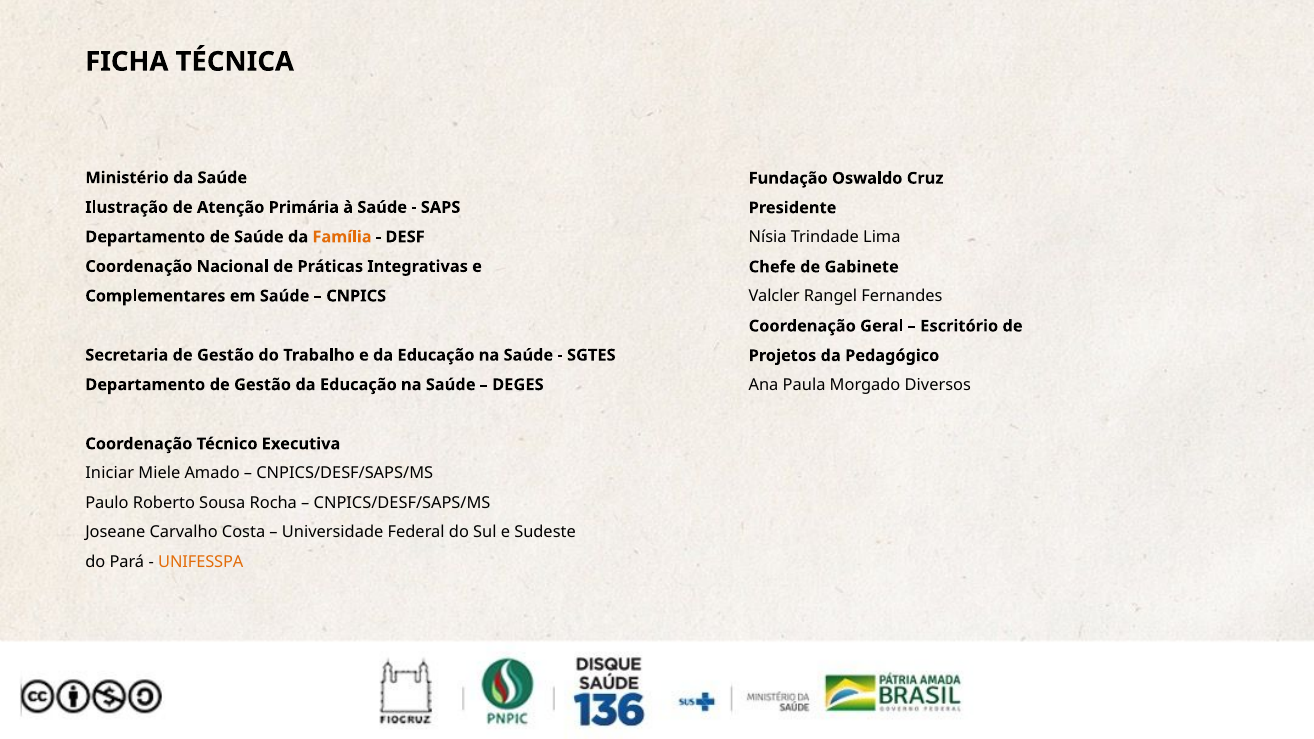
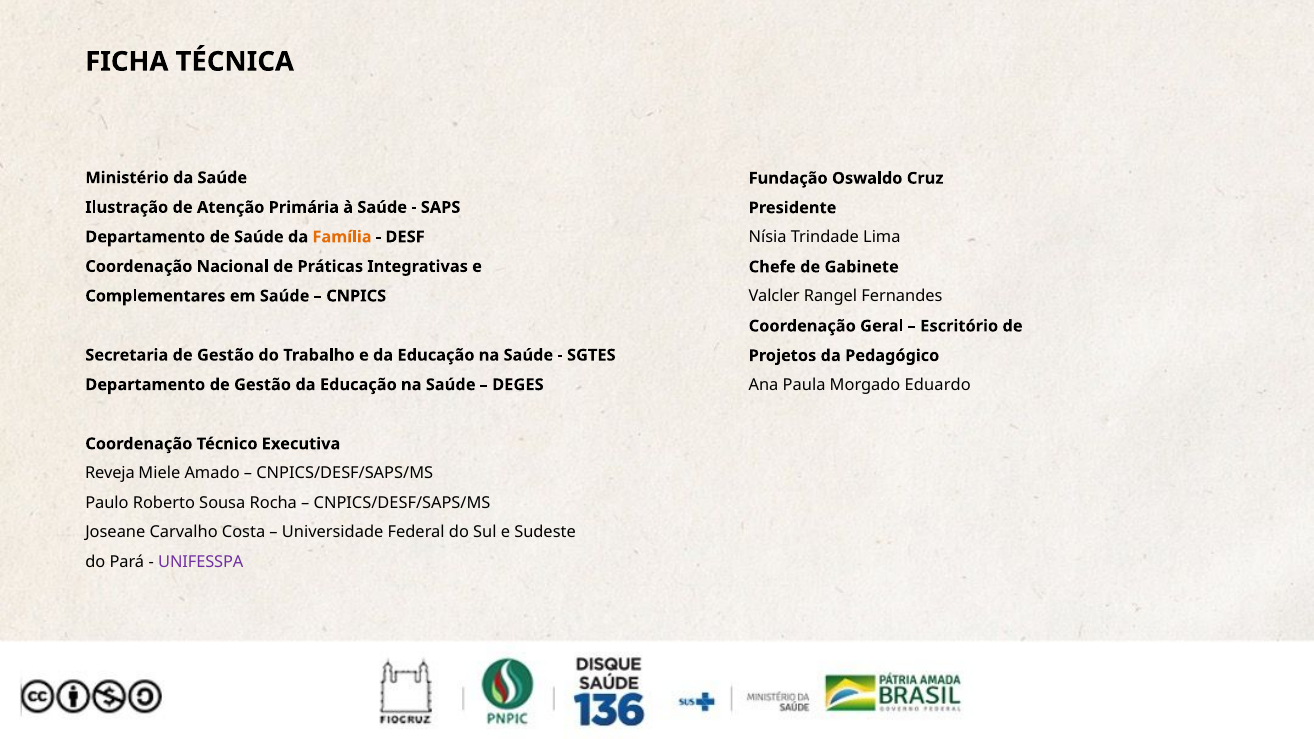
Diversos: Diversos -> Eduardo (938, 385)
Iniciar: Iniciar -> Reveja (110, 473)
UNIFESSPA colour: orange -> purple (201, 562)
